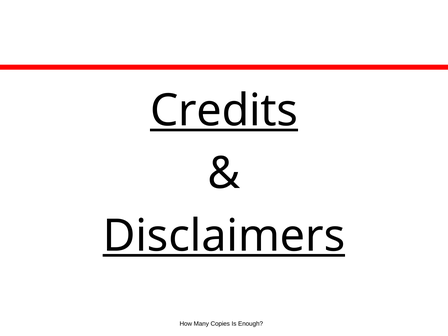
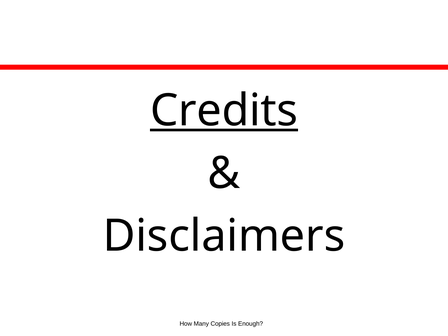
Disclaimers underline: present -> none (224, 236)
